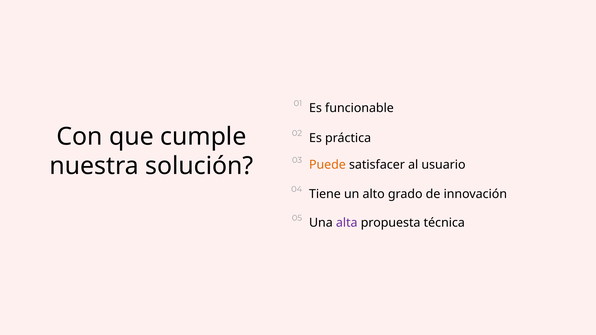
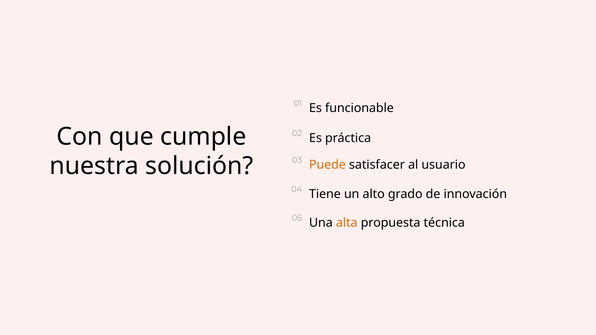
alta colour: purple -> orange (347, 223)
